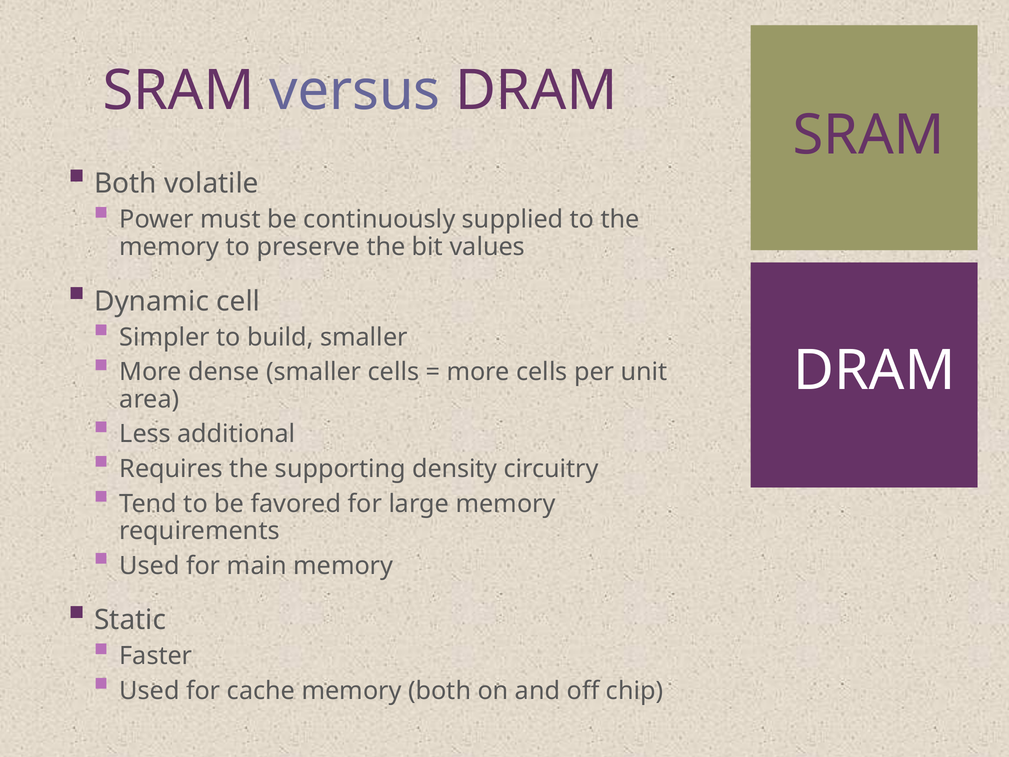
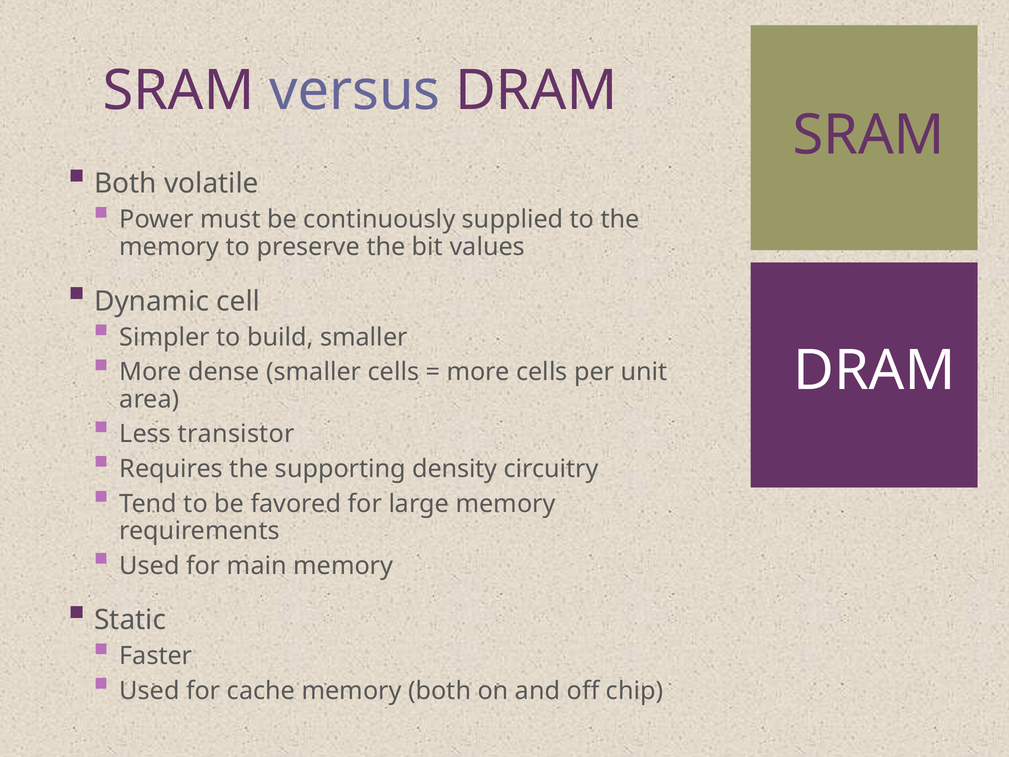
additional: additional -> transistor (236, 434)
